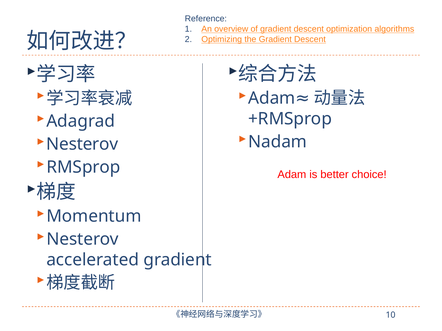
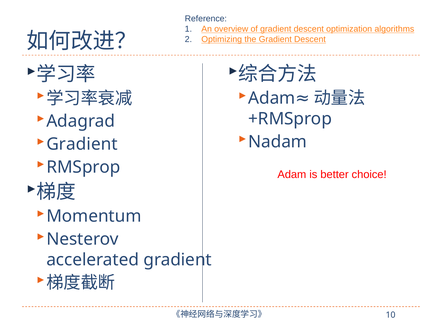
Nesterov: Nesterov -> Gradient (82, 144)
